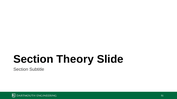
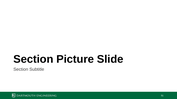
Theory: Theory -> Picture (75, 60)
